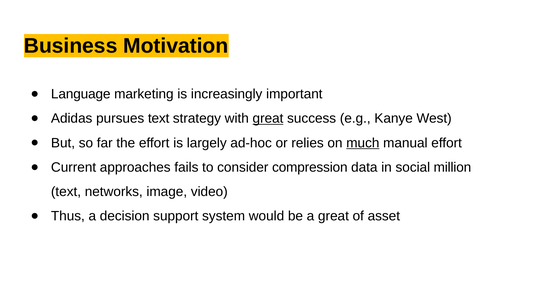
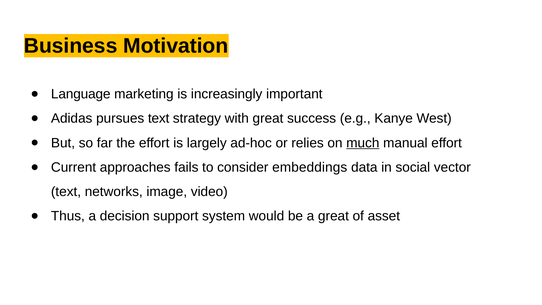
great underline: present -> none (268, 118)
compression: compression -> embeddings (310, 167)
million: million -> vector (452, 167)
